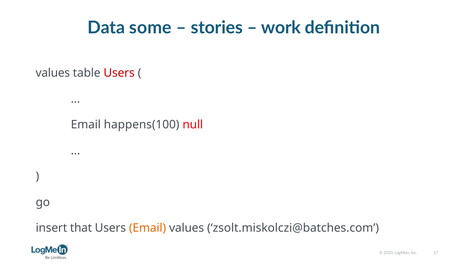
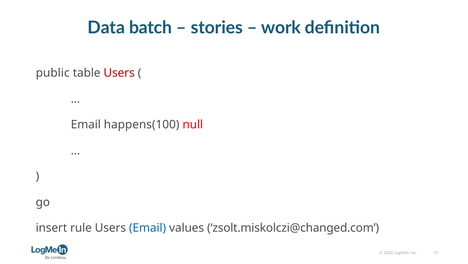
some: some -> batch (151, 28)
values: values -> public (53, 73)
that: that -> rule (81, 227)
Email colour: orange -> blue (148, 227)
zsolt.miskolczi@batches.com: zsolt.miskolczi@batches.com -> zsolt.miskolczi@changed.com (293, 227)
